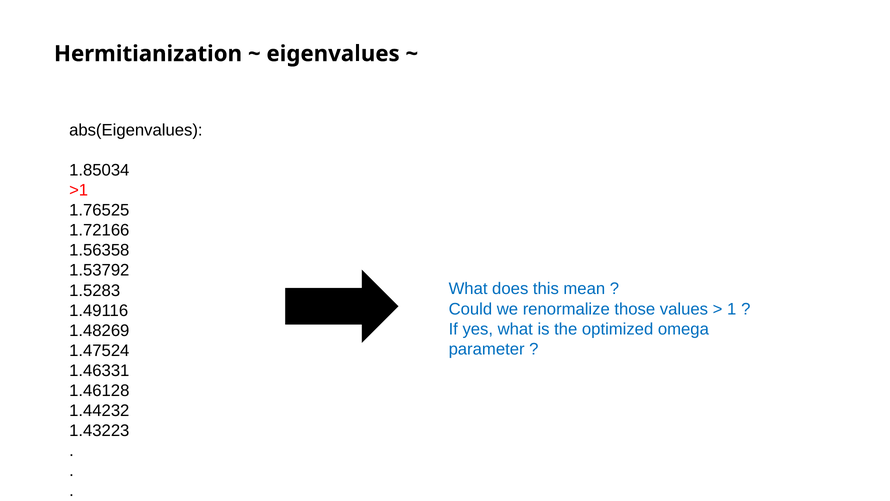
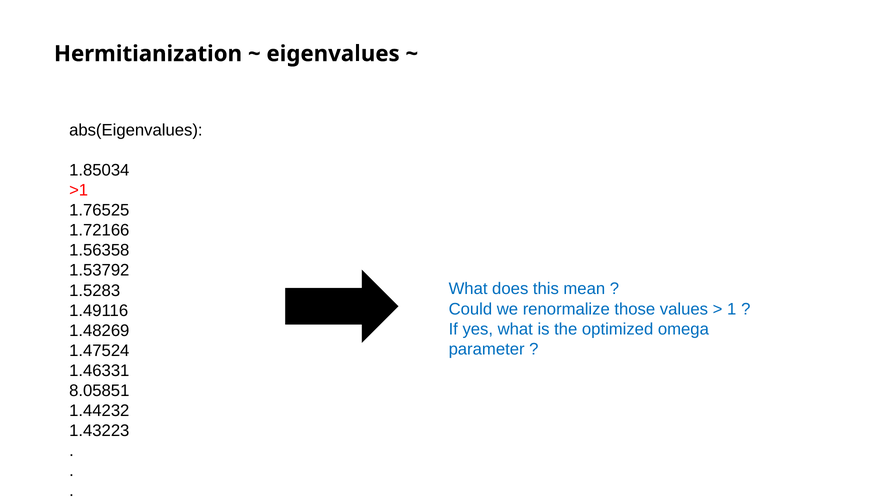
1.46128: 1.46128 -> 8.05851 (99, 390)
